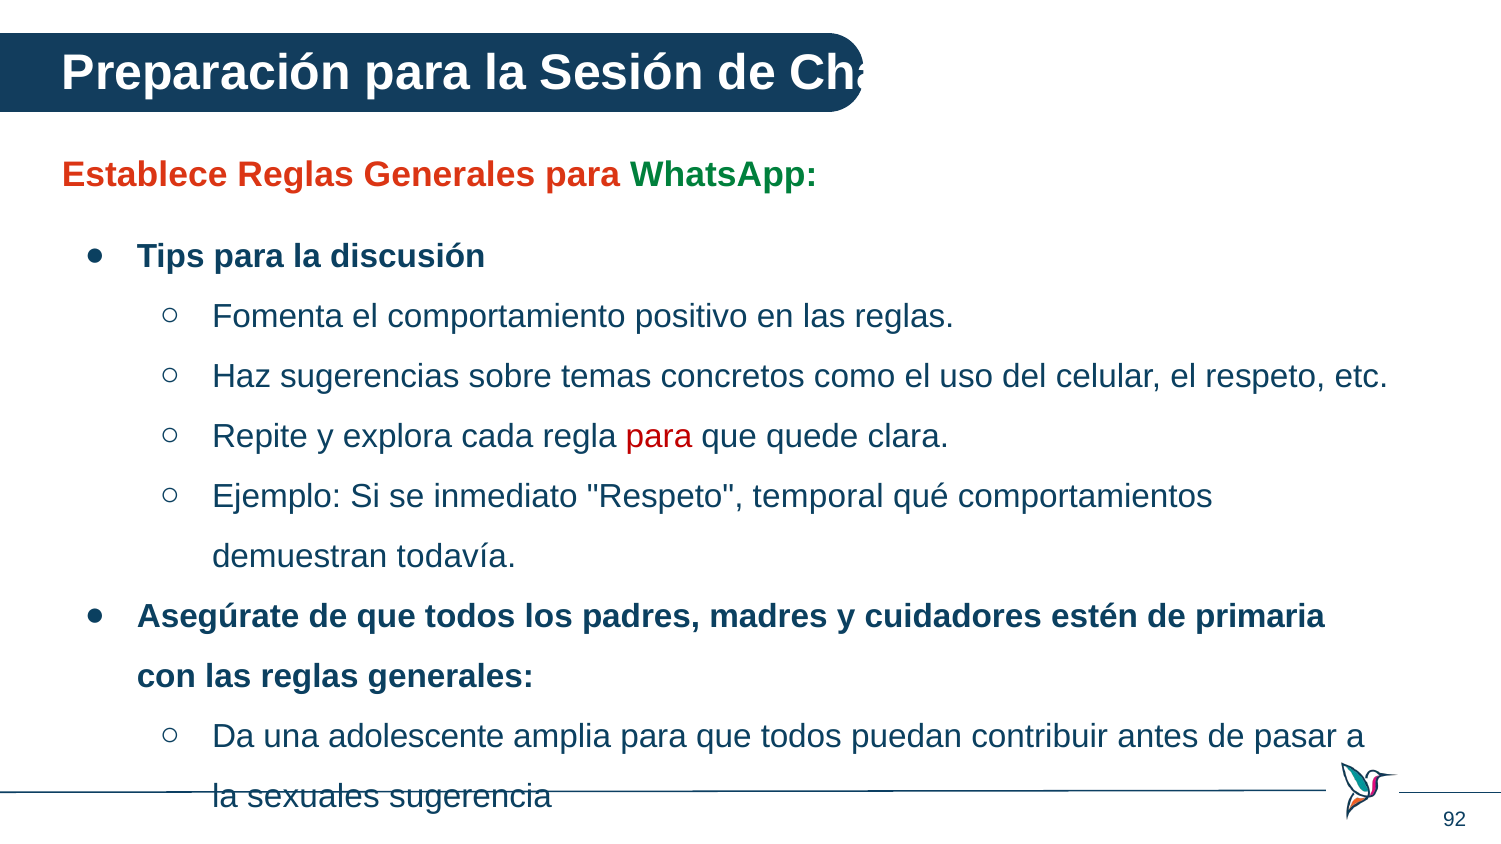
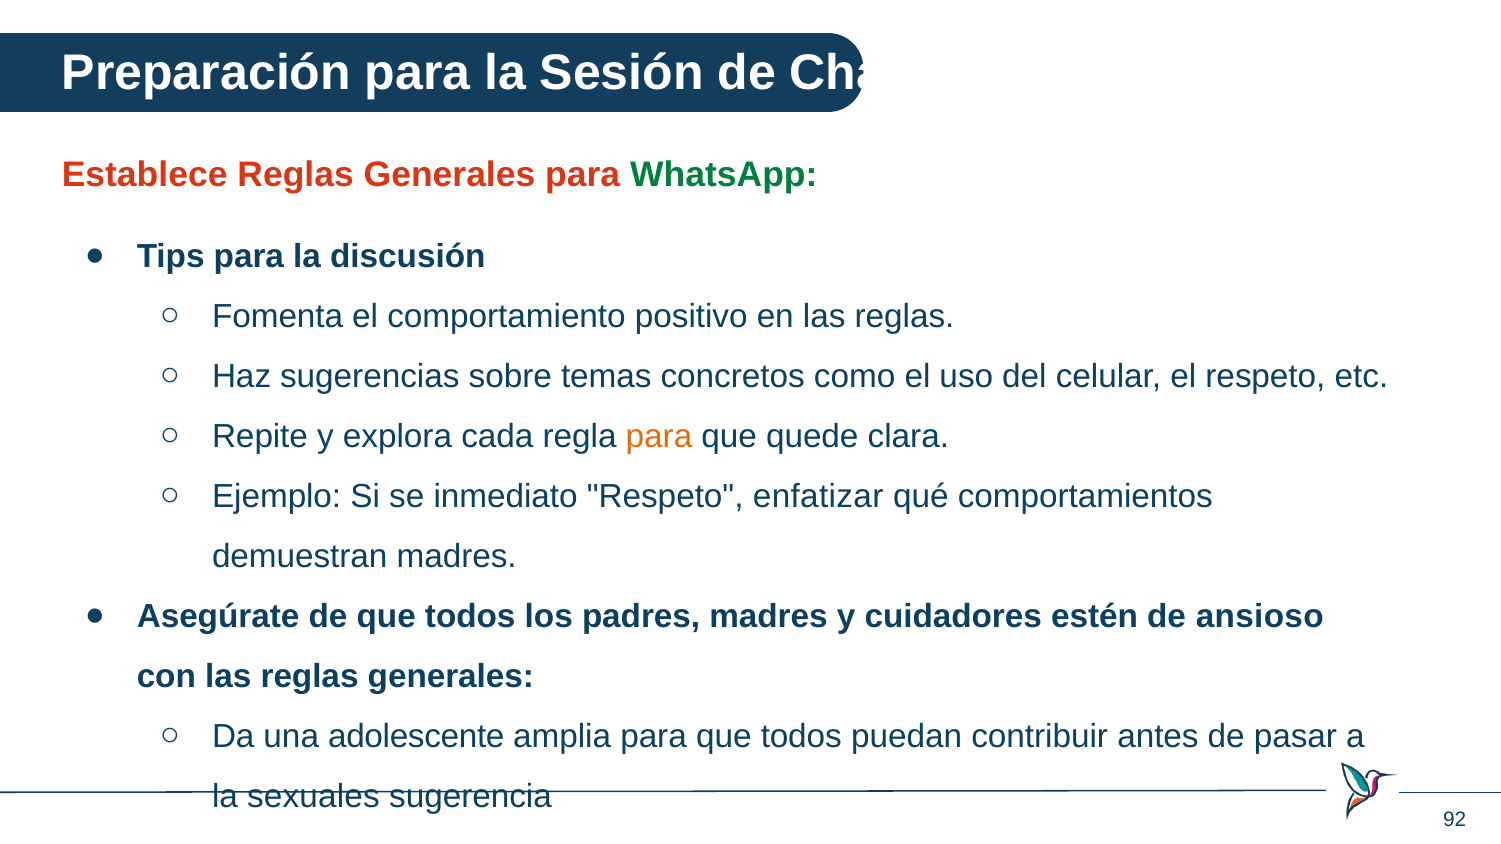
para colour: red -> orange (659, 437)
temporal: temporal -> enfatizar (818, 497)
demuestran todavía: todavía -> madres (457, 556)
primaria: primaria -> ansioso (1260, 616)
